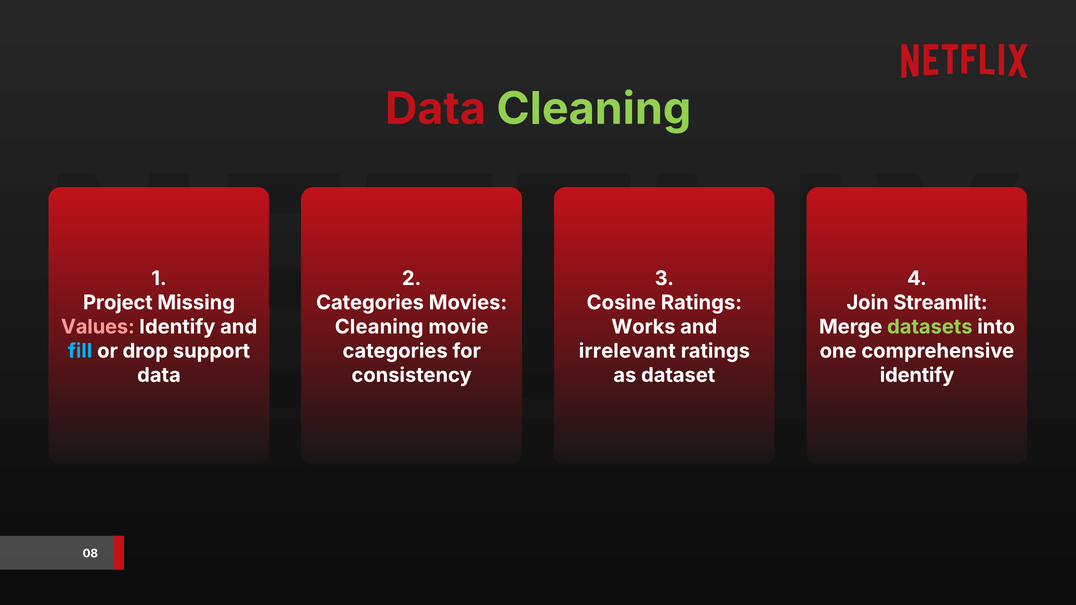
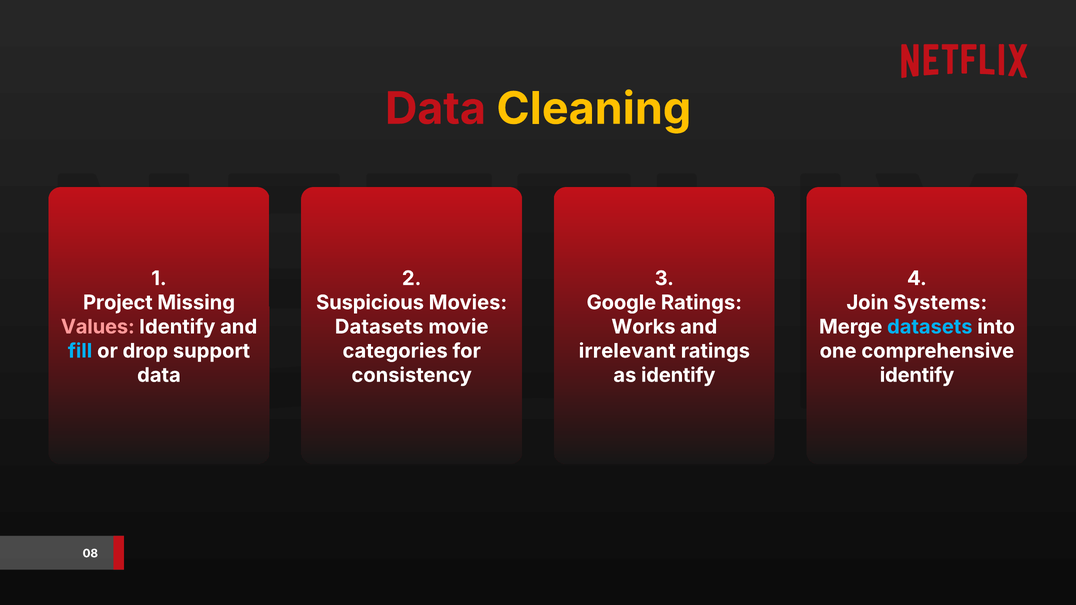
Cleaning colour: light green -> yellow (594, 109)
Categories: Categories -> Suspicious (370, 303)
Cosine: Cosine -> Google (621, 303)
Streamlit: Streamlit -> Systems (940, 303)
Cleaning: Cleaning -> Datasets (379, 327)
datasets colour: light green -> light blue (930, 327)
as dataset: dataset -> identify (678, 375)
